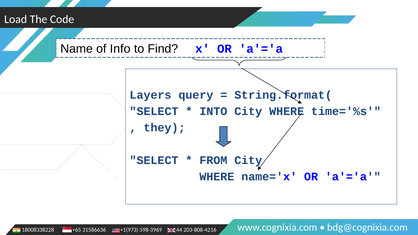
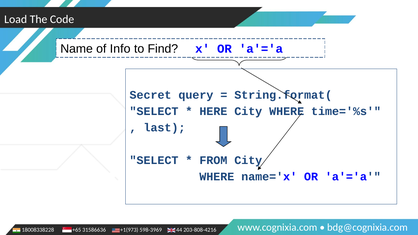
Layers: Layers -> Secret (151, 95)
INTO: INTO -> HERE (213, 111)
they: they -> last (164, 128)
